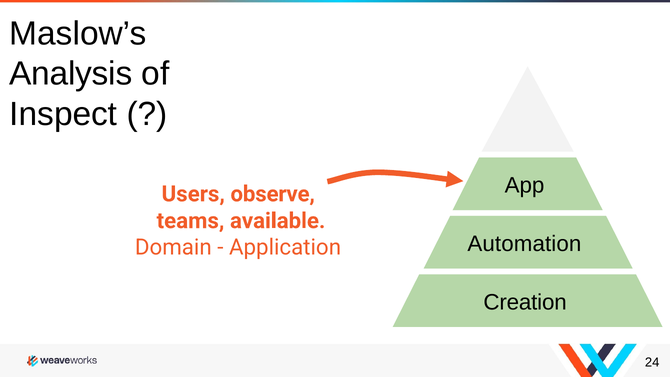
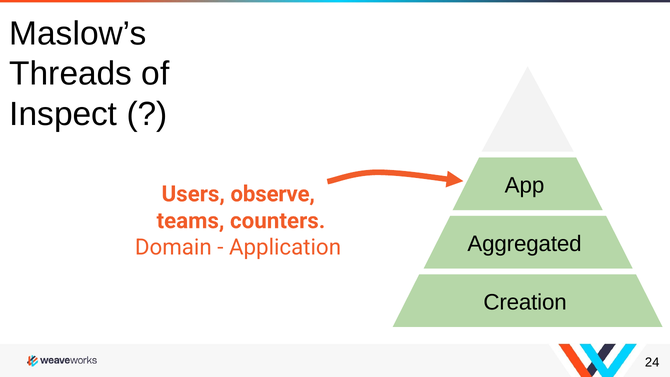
Analysis: Analysis -> Threads (71, 74)
available: available -> counters (278, 221)
Automation: Automation -> Aggregated (525, 244)
